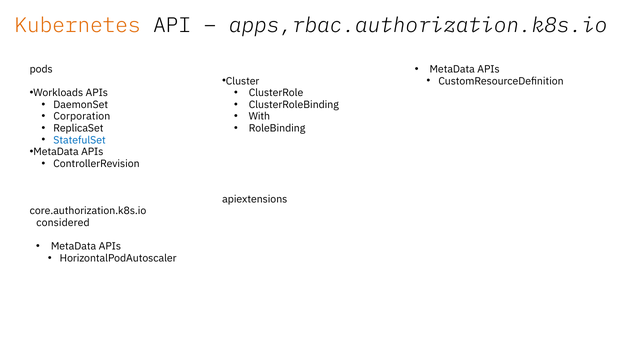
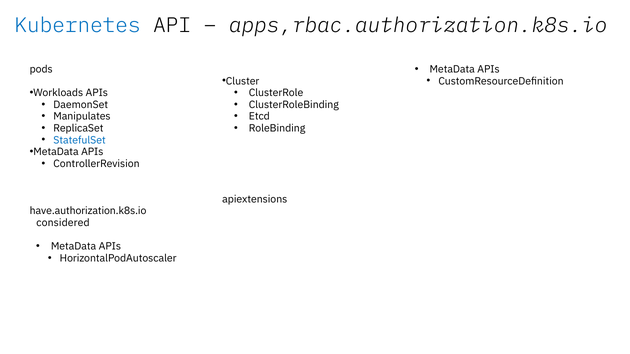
Kubernetes colour: orange -> blue (78, 25)
Corporation: Corporation -> Manipulates (82, 117)
With: With -> Etcd (259, 117)
core.authorization.k8s.io: core.authorization.k8s.io -> have.authorization.k8s.io (88, 211)
